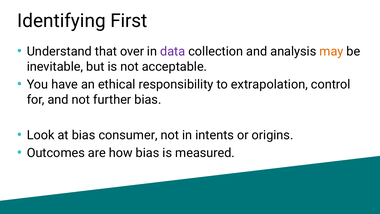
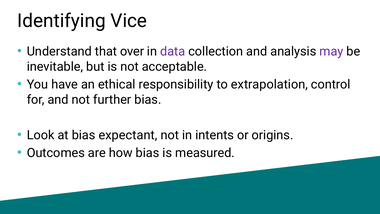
First: First -> Vice (129, 21)
may colour: orange -> purple (331, 51)
consumer: consumer -> expectant (128, 135)
